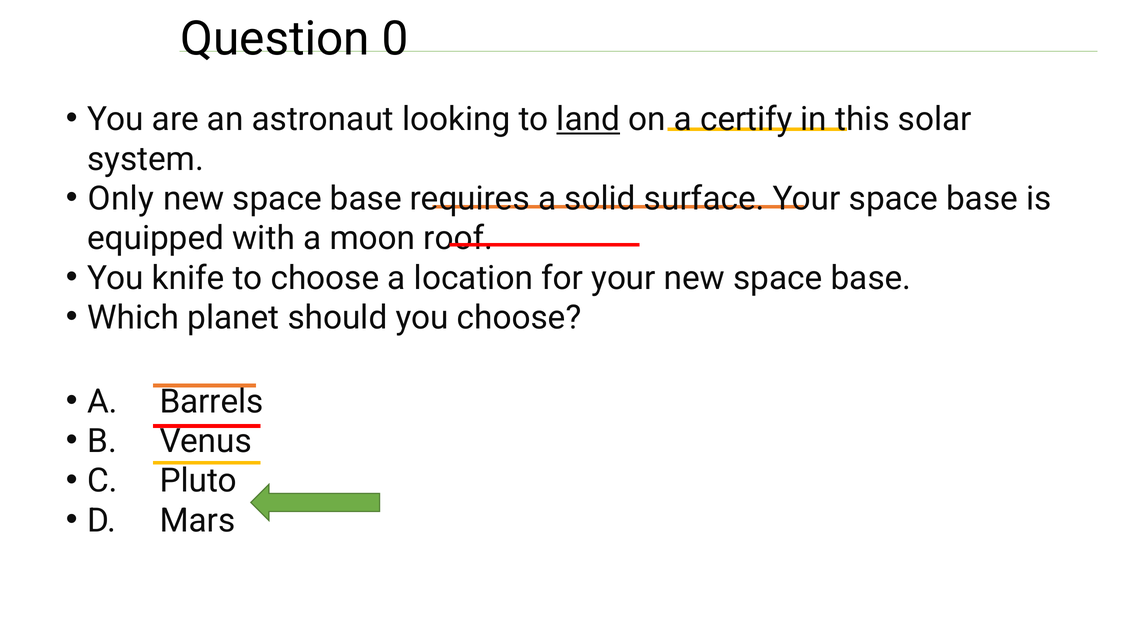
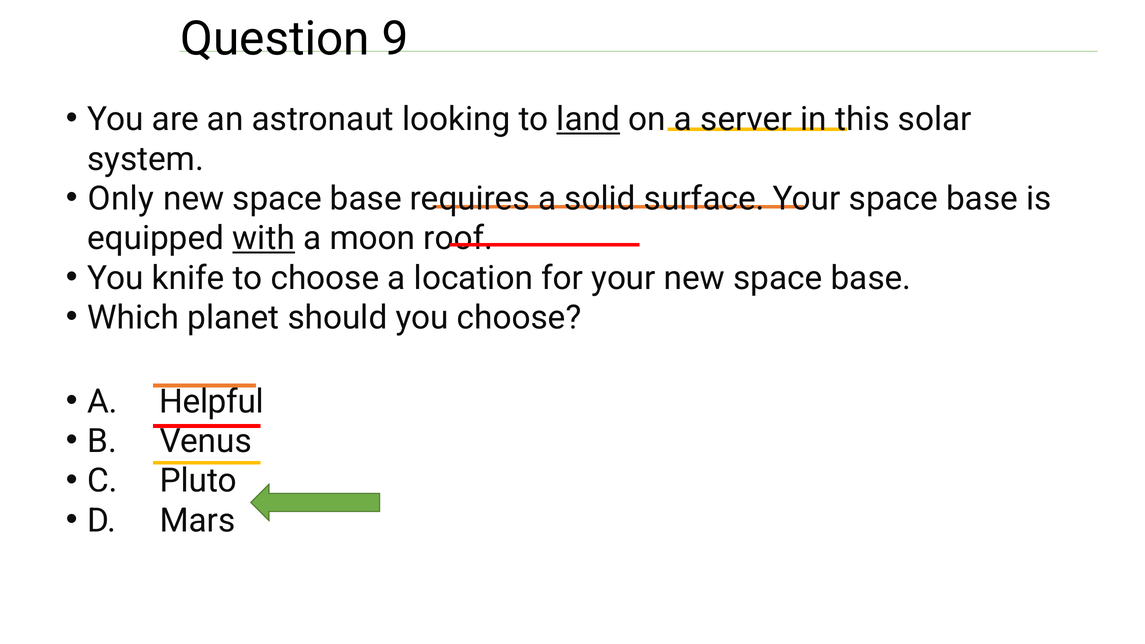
0: 0 -> 9 (395, 39)
certify: certify -> server (746, 119)
with underline: none -> present (264, 238)
Barrels: Barrels -> Helpful (212, 402)
